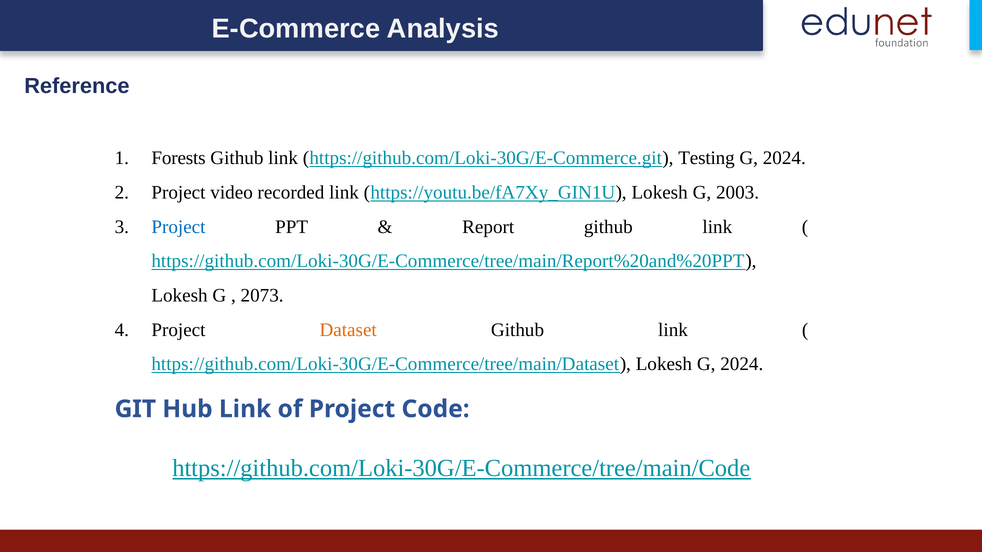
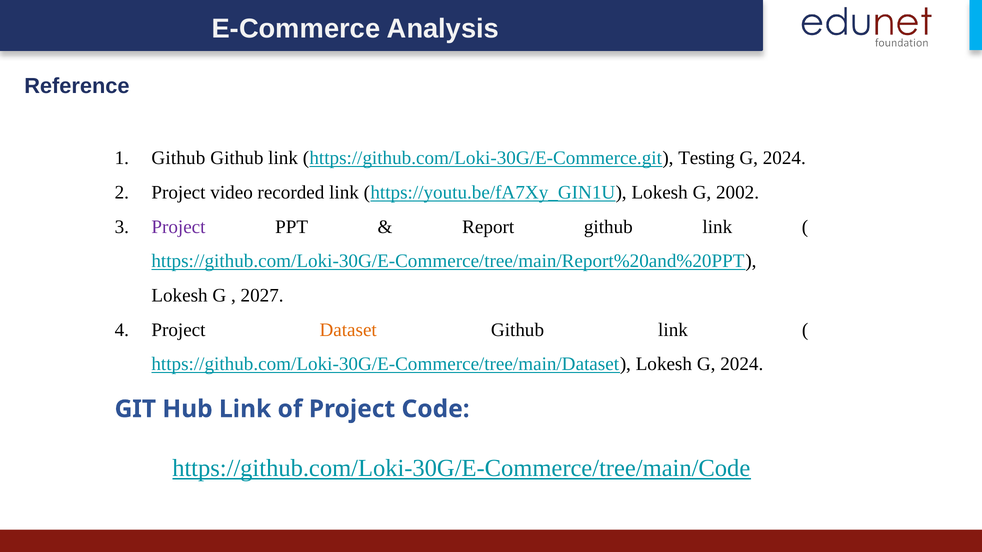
Forests: Forests -> Github (178, 158)
2003: 2003 -> 2002 (738, 192)
Project colour: blue -> purple (178, 227)
2073: 2073 -> 2027 (262, 296)
